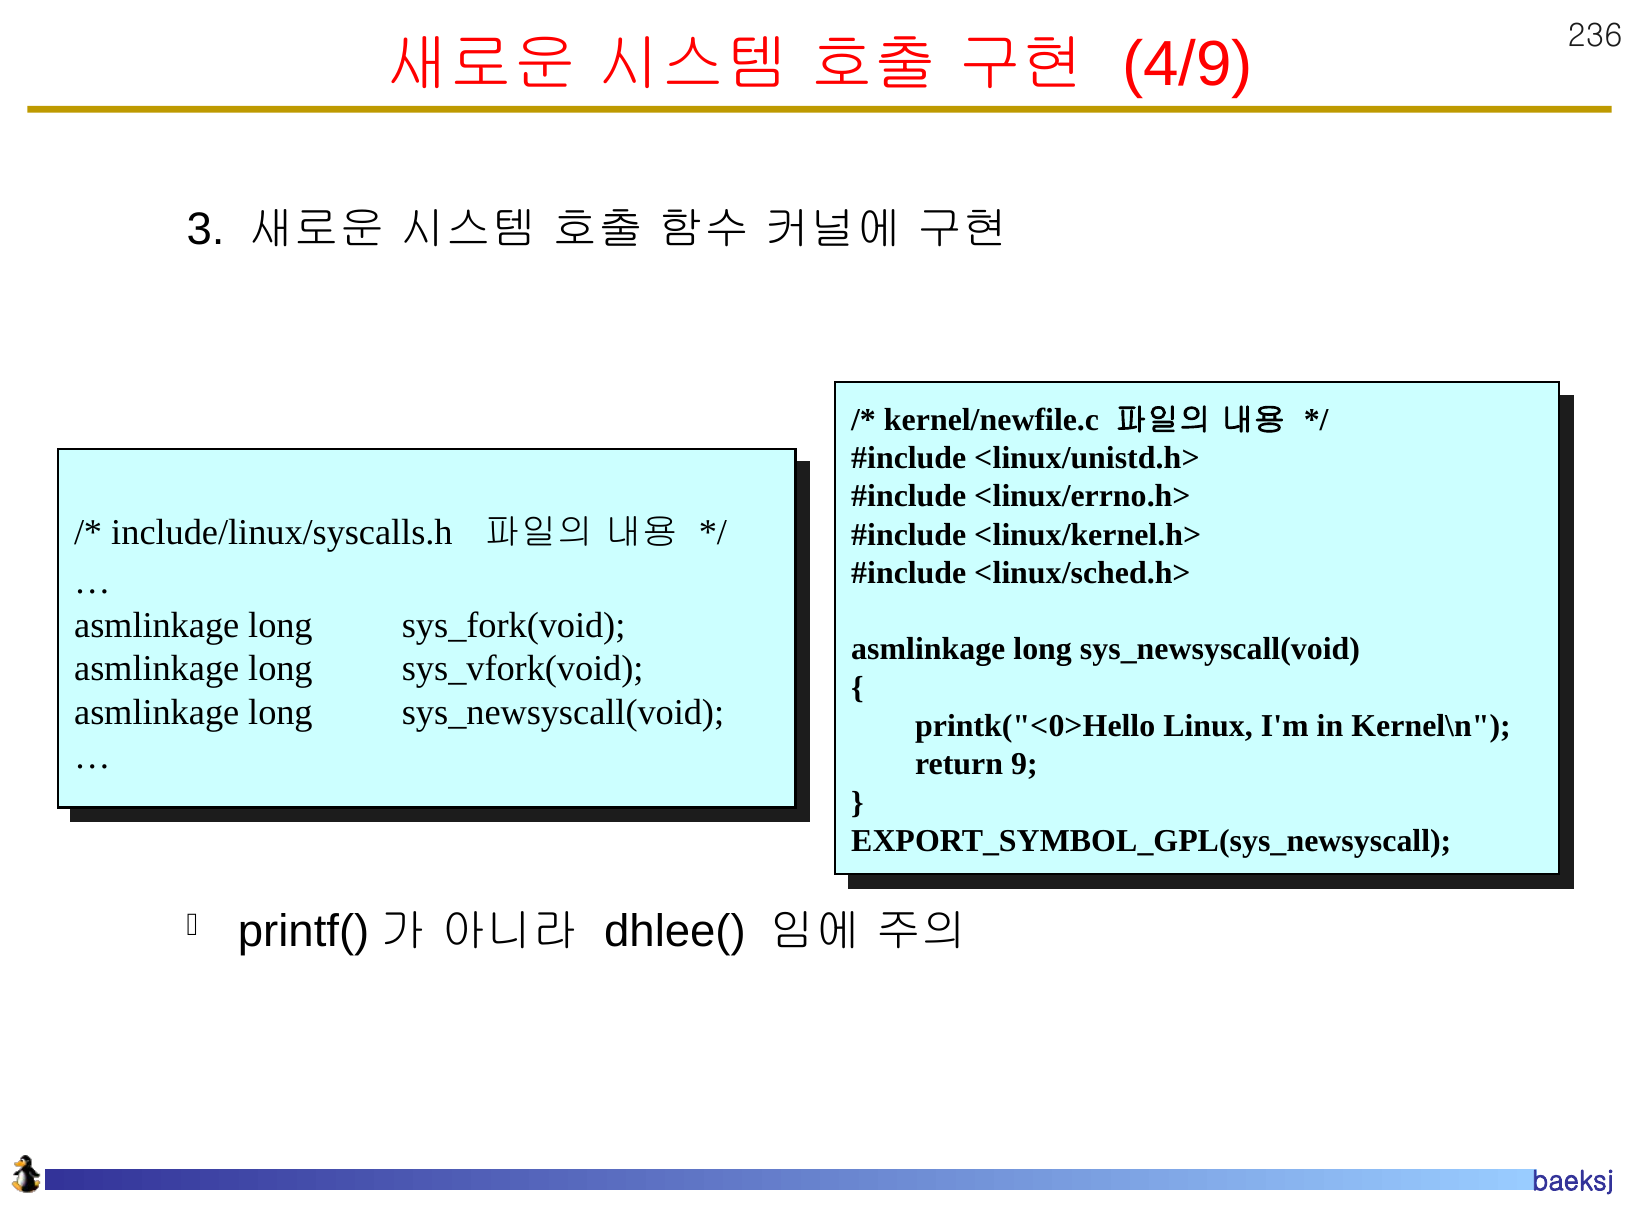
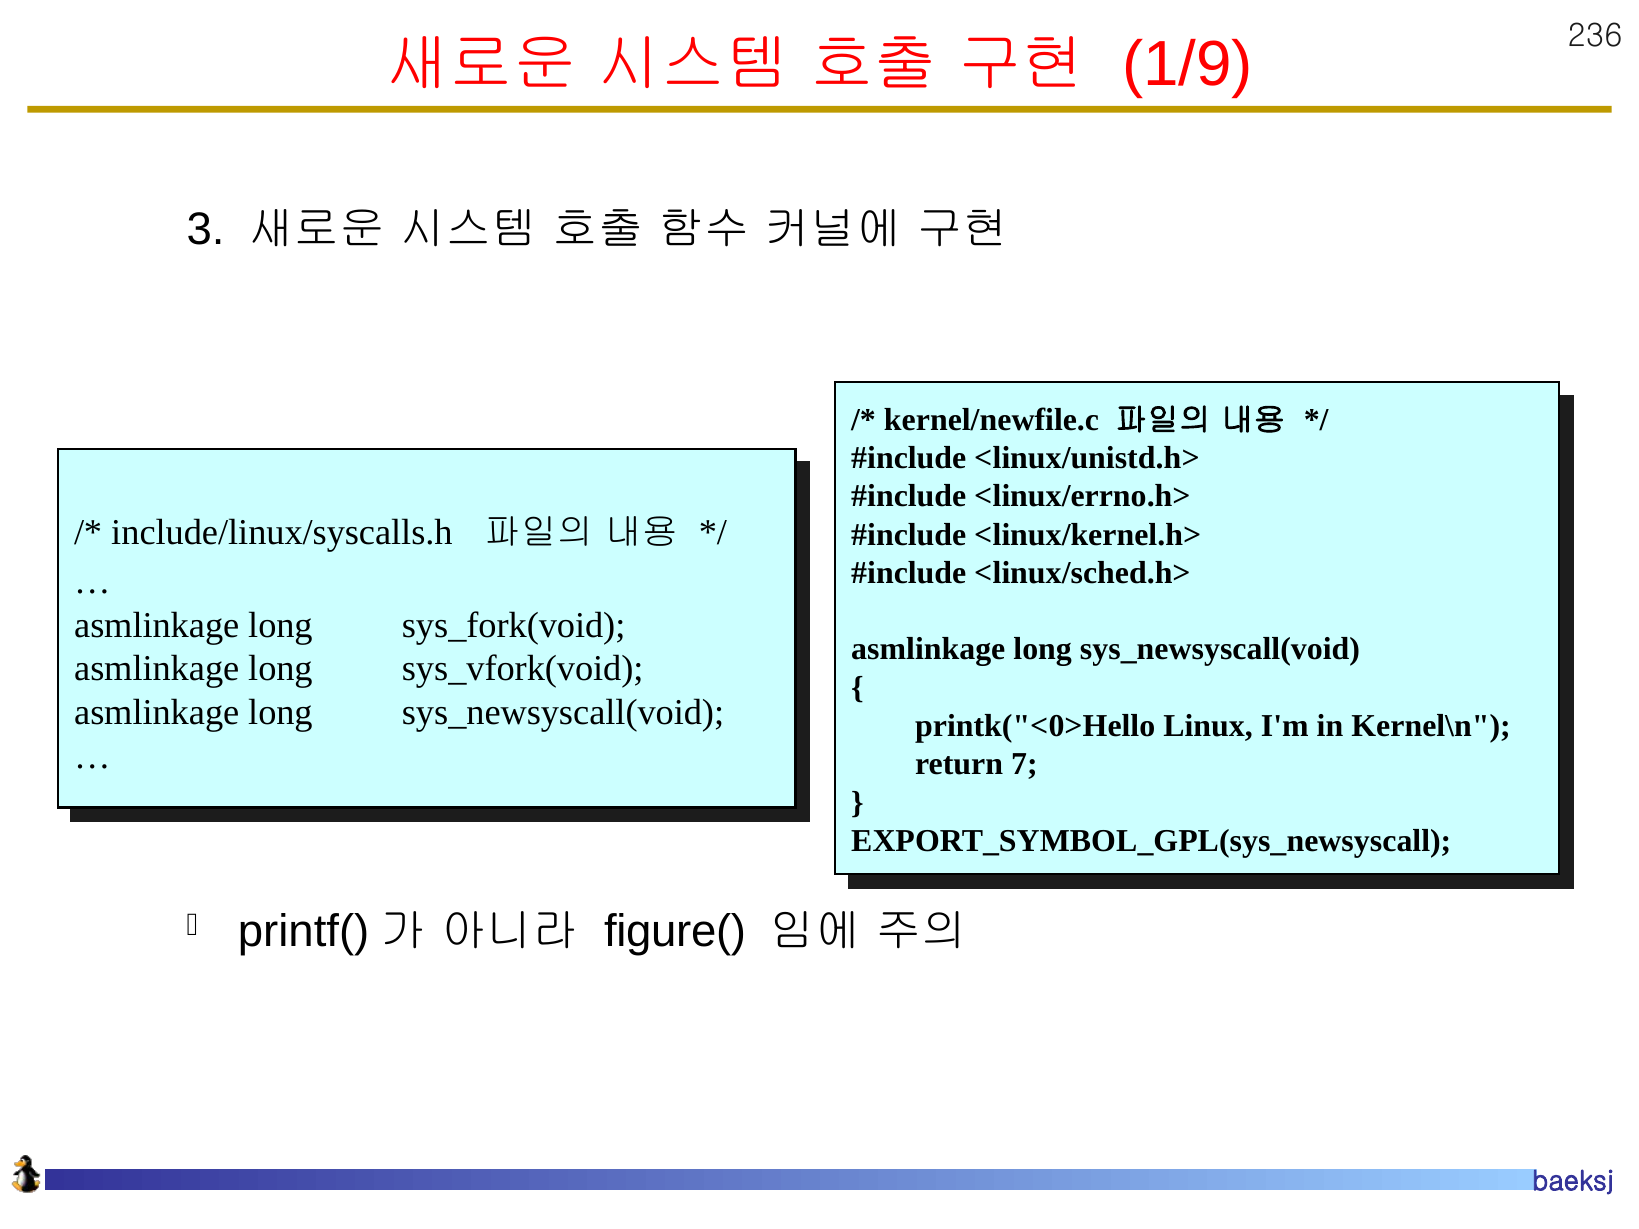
4/9: 4/9 -> 1/9 (1188, 65)
9: 9 -> 7 (1024, 764)
dhlee(: dhlee( -> figure( (675, 931)
